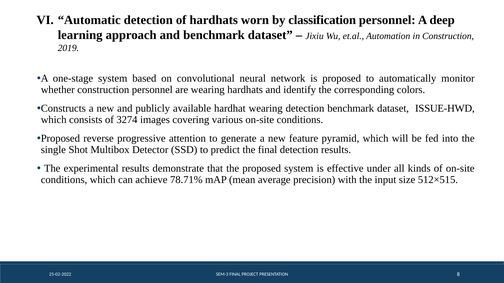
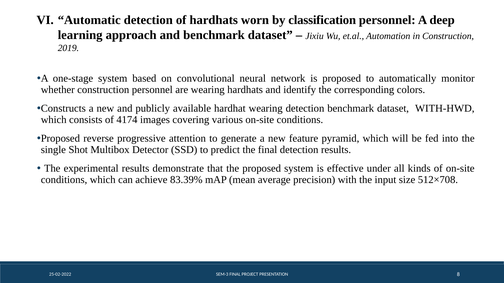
ISSUE-HWD: ISSUE-HWD -> WITH-HWD (445, 109)
3274: 3274 -> 4174 (127, 120)
78.71%: 78.71% -> 83.39% (186, 180)
512×515: 512×515 -> 512×708 (438, 180)
